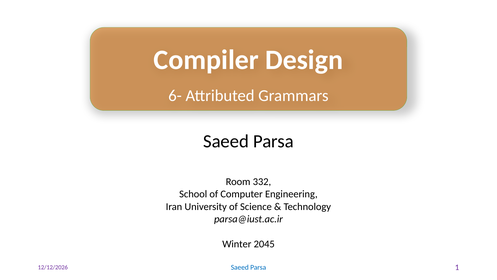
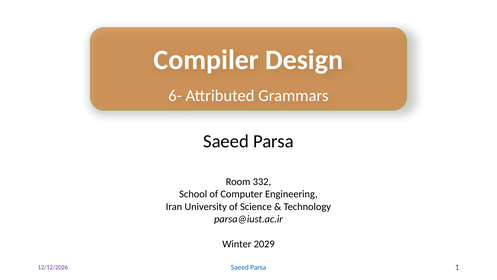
2045: 2045 -> 2029 (264, 244)
